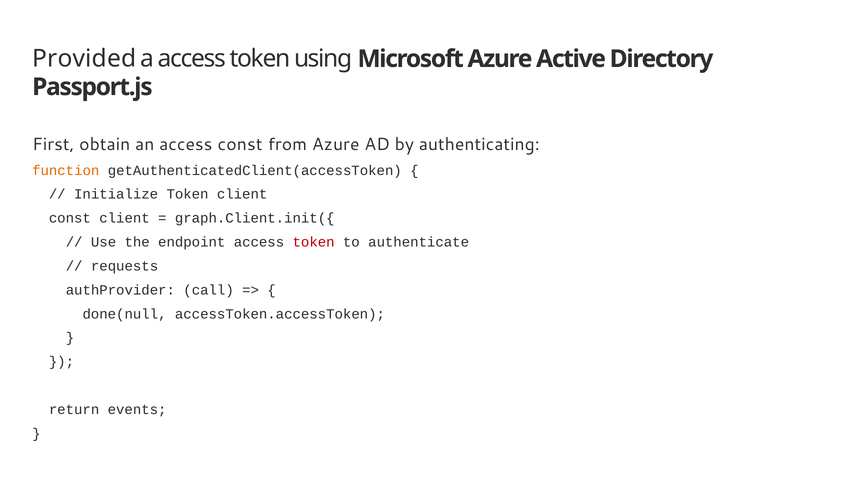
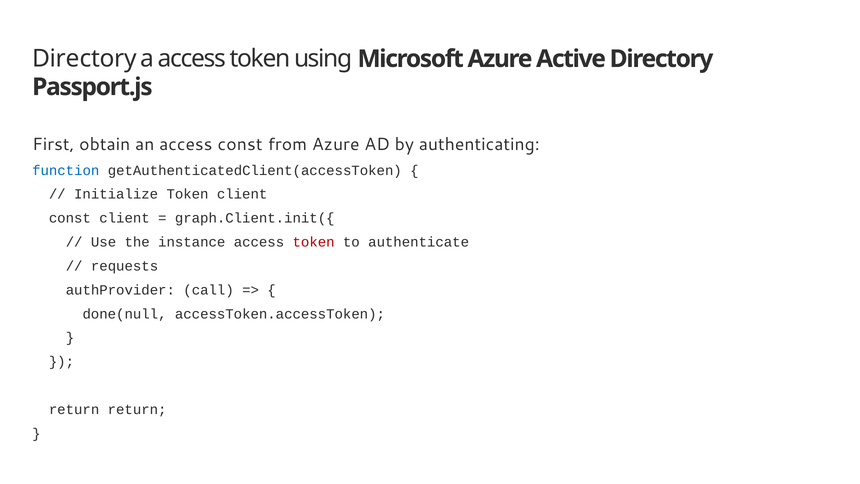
Provided: Provided -> Directory (85, 59)
function colour: orange -> blue (66, 170)
endpoint: endpoint -> instance (192, 242)
return events: events -> return (137, 409)
